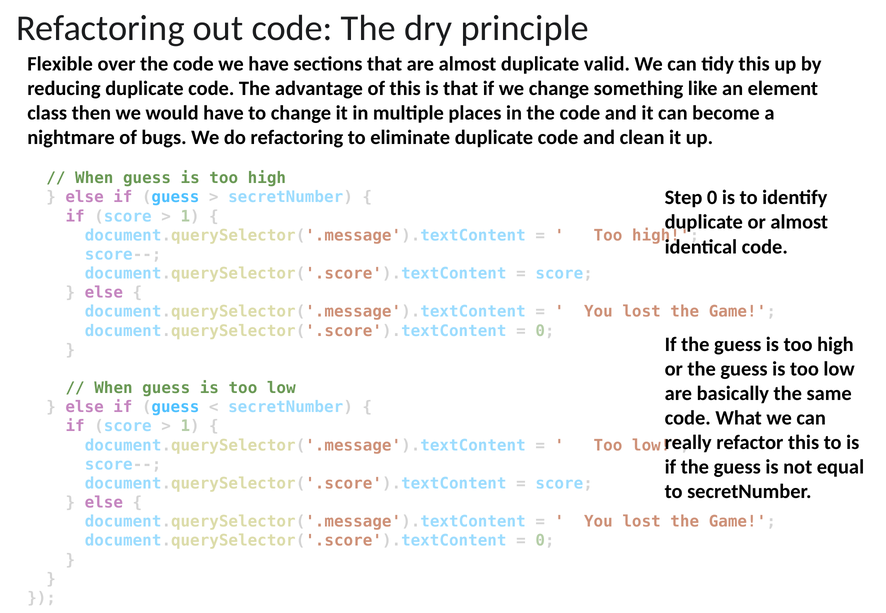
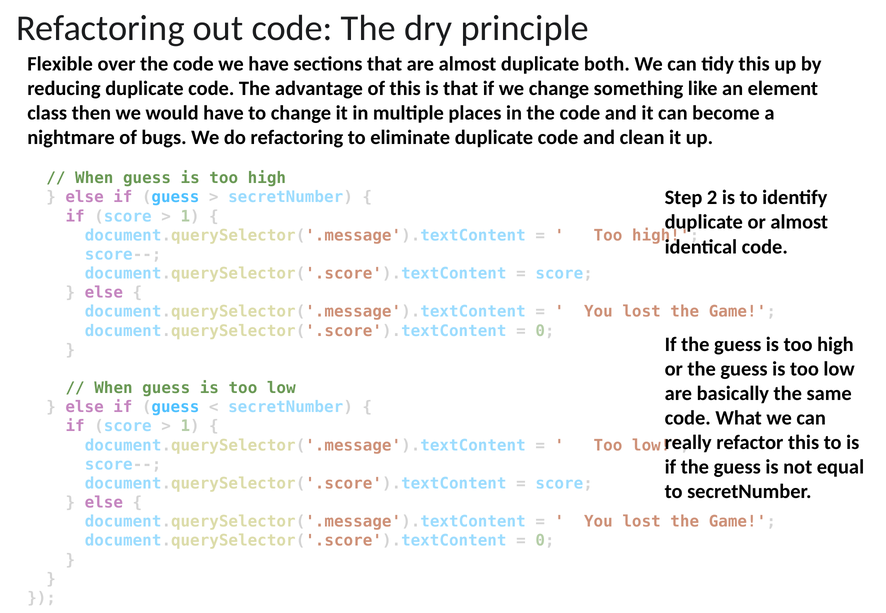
valid: valid -> both (607, 64)
Step 0: 0 -> 2 (712, 198)
